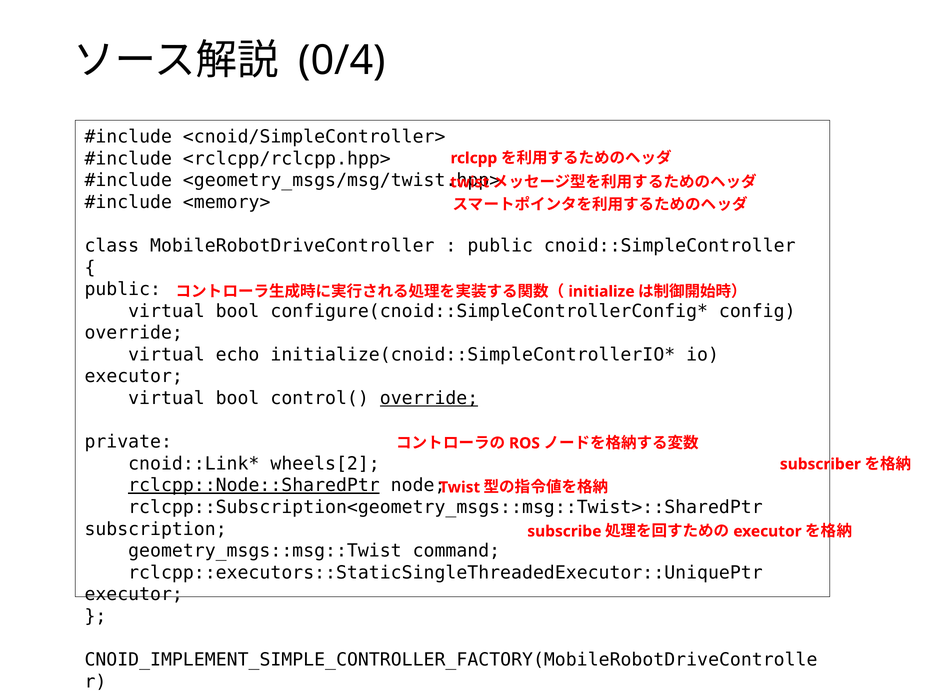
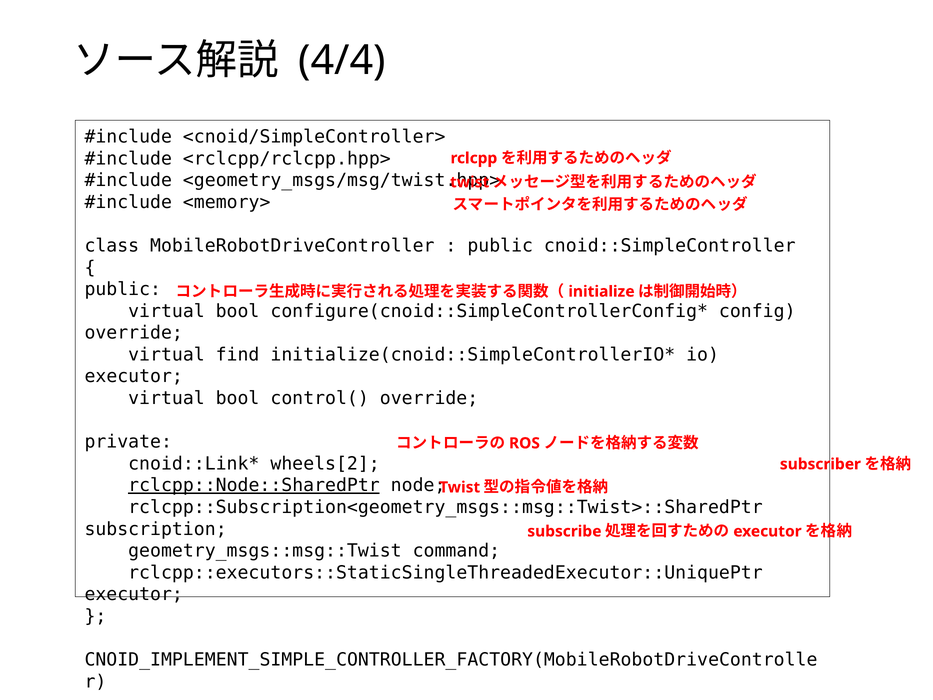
0/4: 0/4 -> 4/4 (342, 60)
echo: echo -> find (238, 355)
override underline: present -> none (429, 398)
